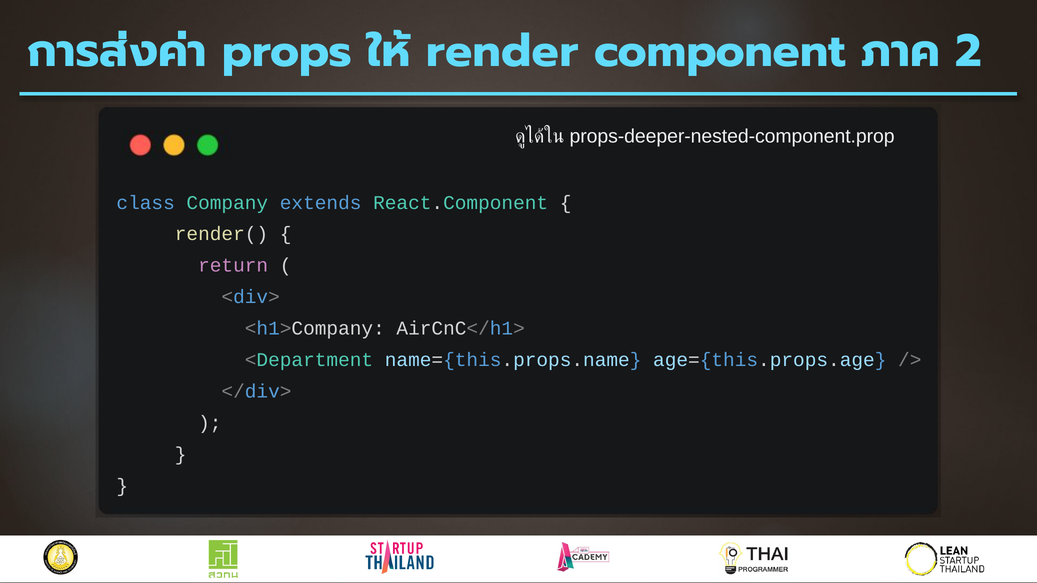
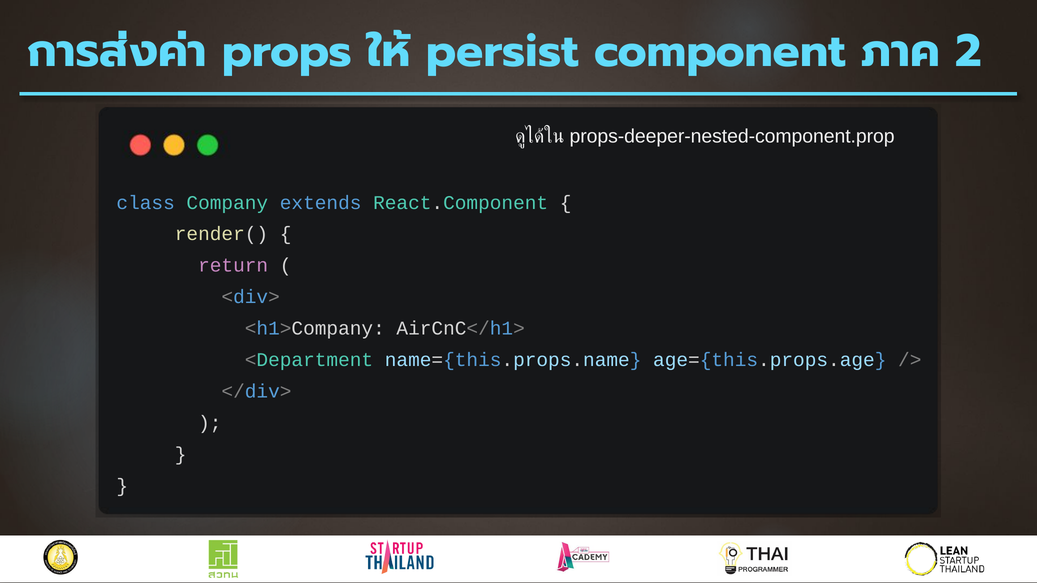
render: render -> persist (502, 51)
